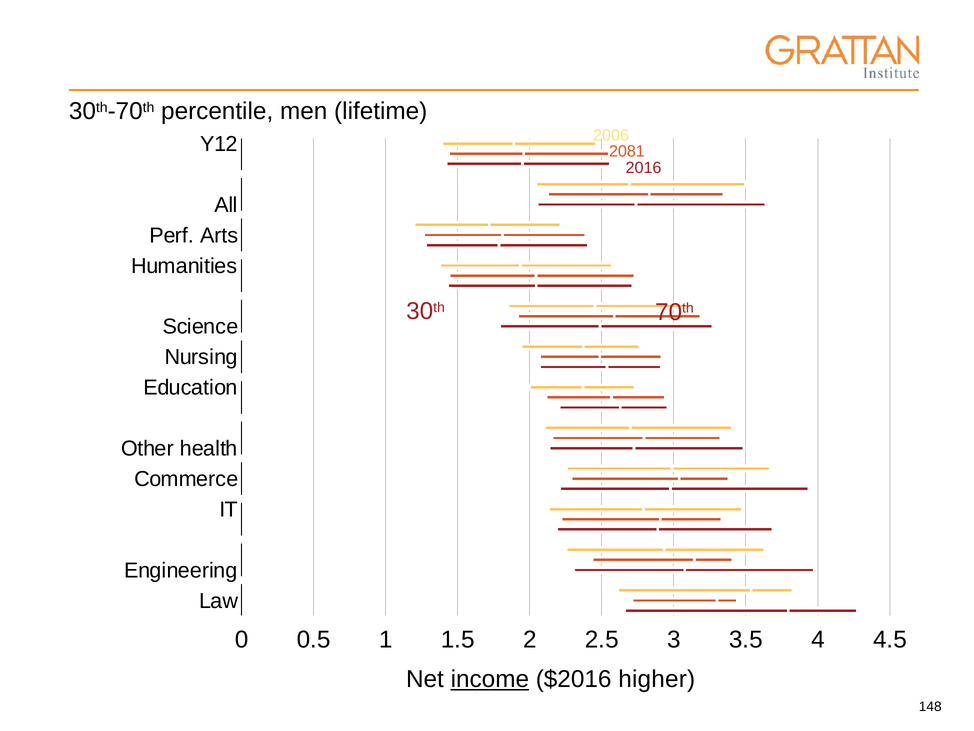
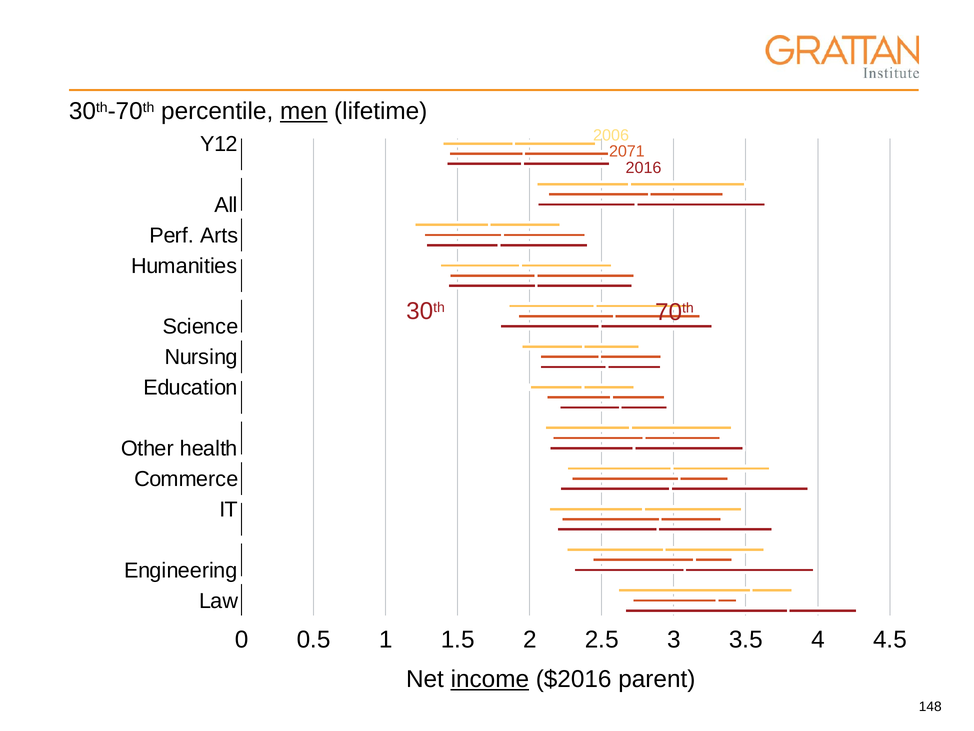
men underline: none -> present (304, 111)
2081: 2081 -> 2071 (627, 151)
higher: higher -> parent (657, 679)
